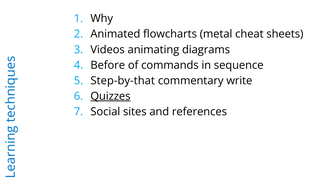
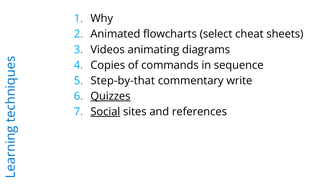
metal: metal -> select (216, 34)
Before: Before -> Copies (108, 65)
Social underline: none -> present (105, 111)
